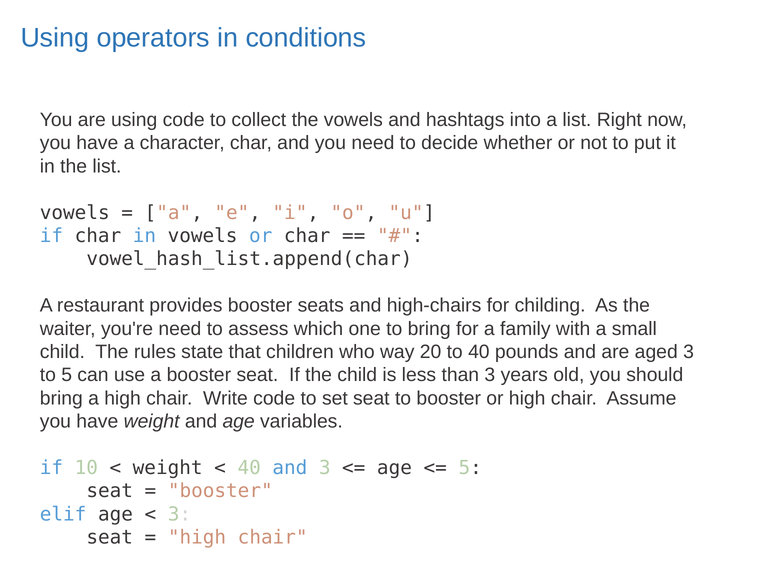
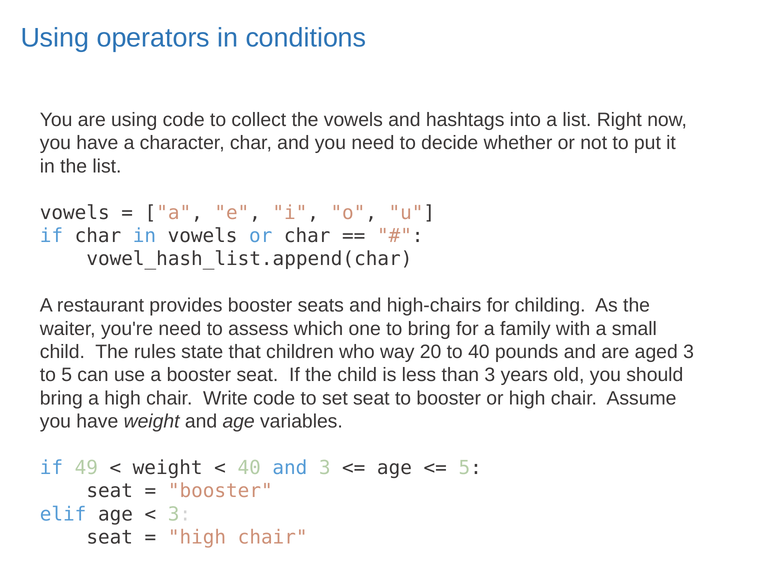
10: 10 -> 49 (86, 468)
